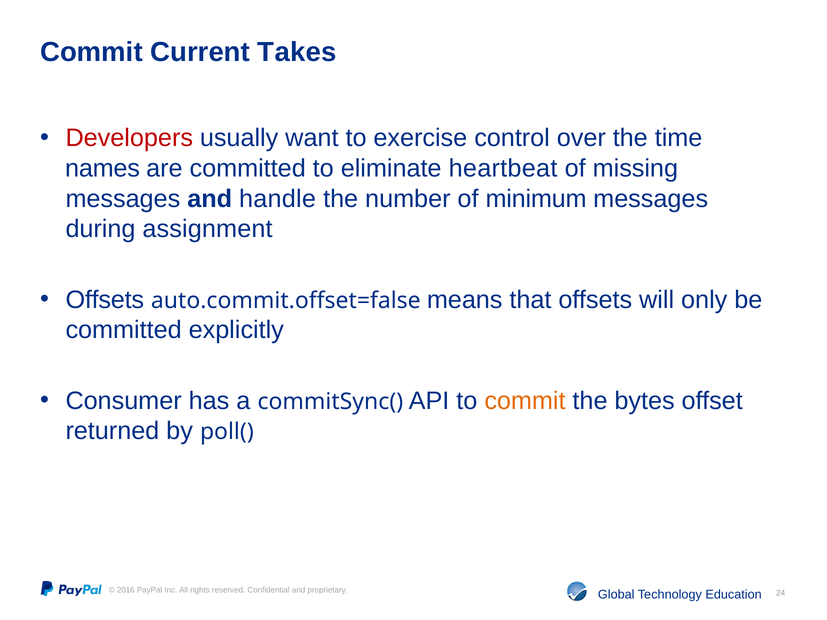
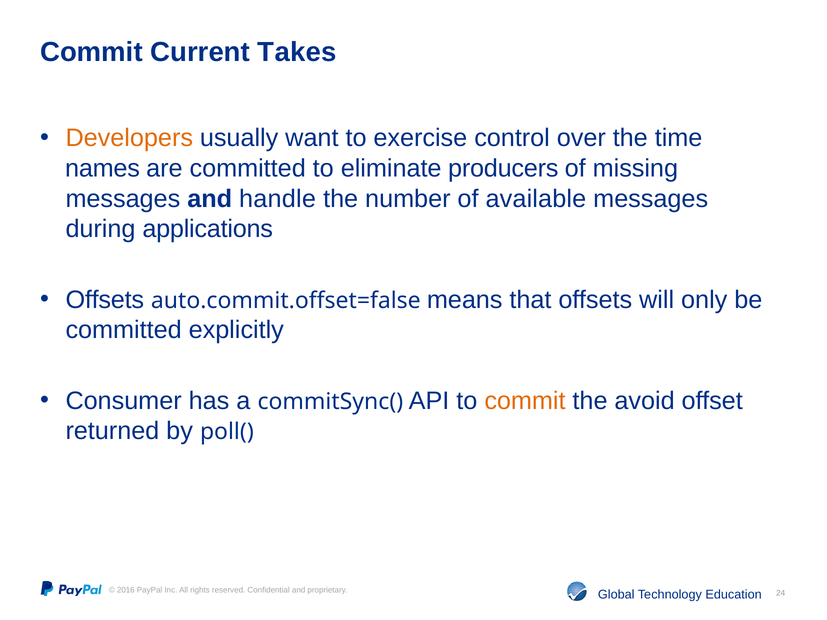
Developers colour: red -> orange (129, 138)
heartbeat: heartbeat -> producers (503, 168)
minimum: minimum -> available (536, 199)
assignment: assignment -> applications (208, 229)
bytes: bytes -> avoid (645, 401)
